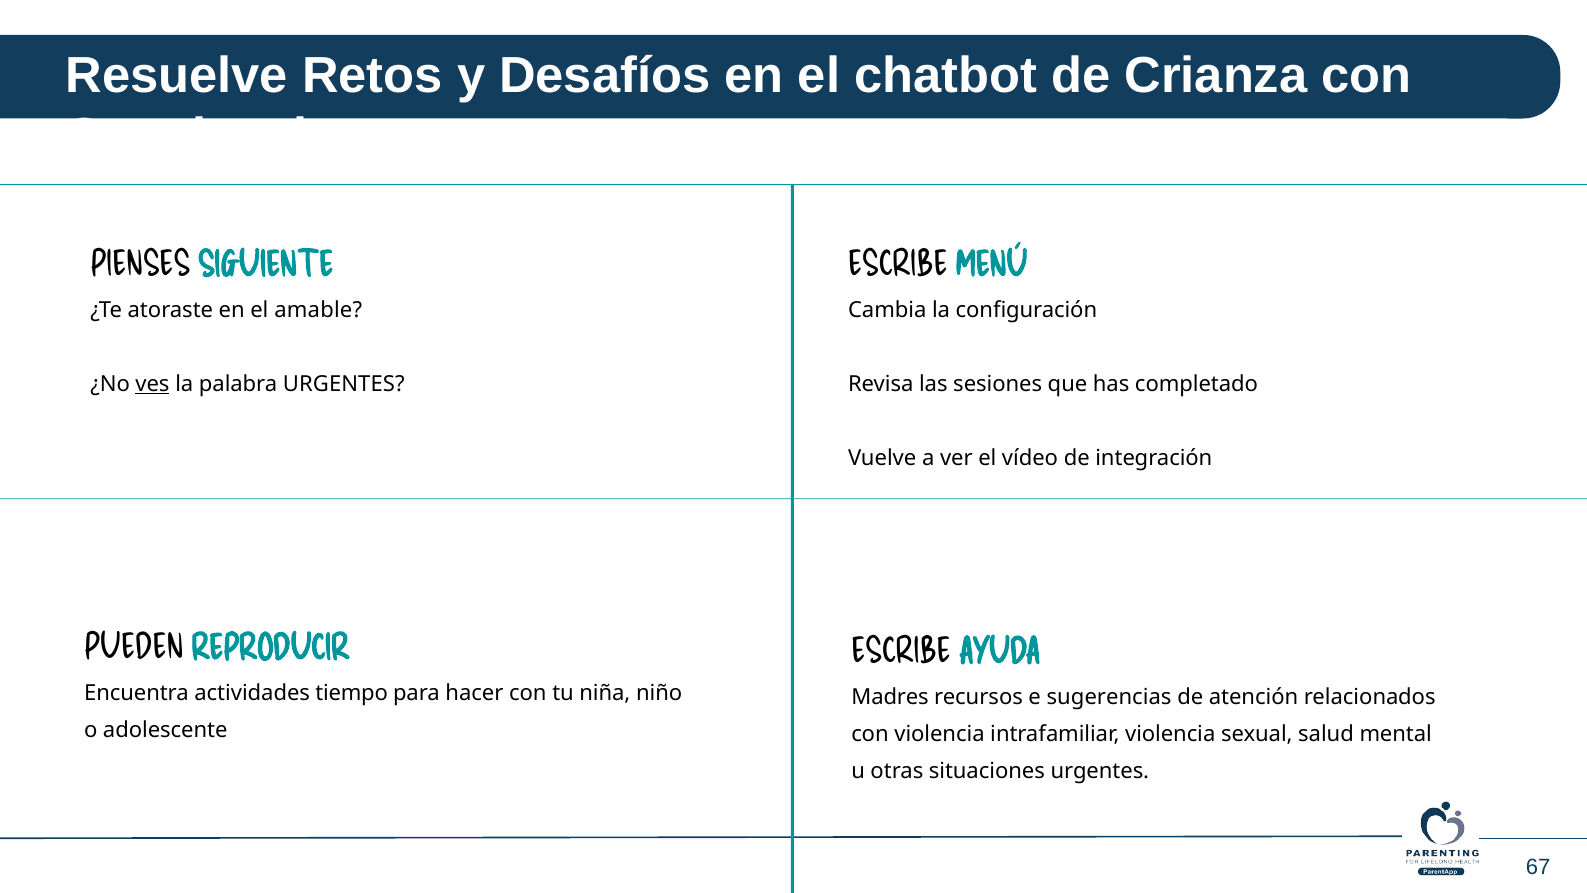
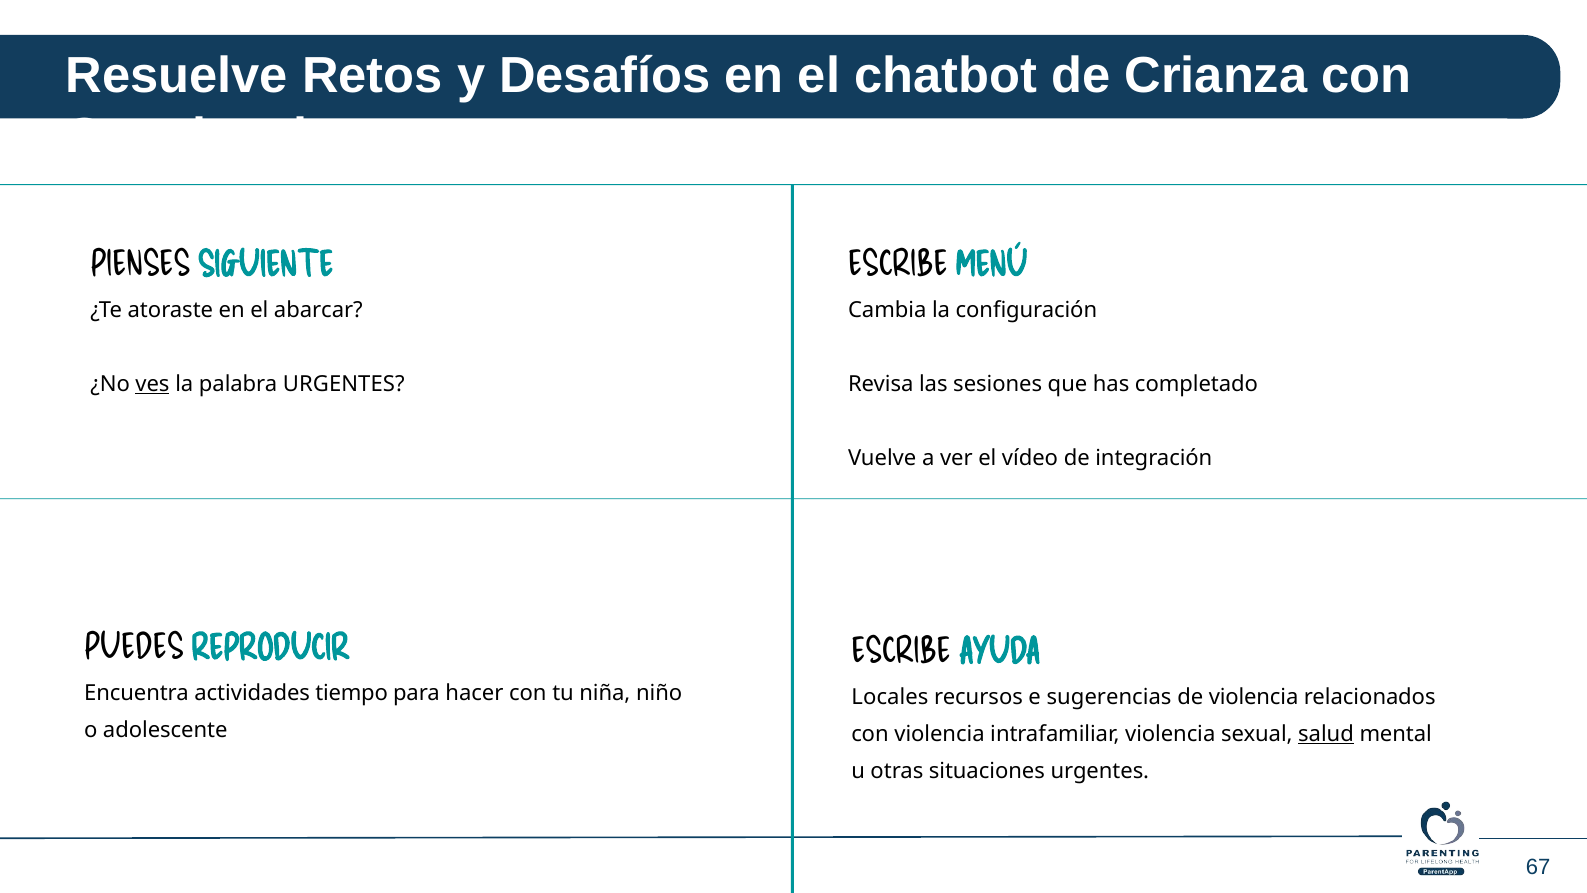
amable: amable -> abarcar (318, 310)
PUEDEN: PUEDEN -> PUEDES (134, 648)
Madres: Madres -> Locales (890, 697)
de atención: atención -> violencia (1254, 697)
salud underline: none -> present (1326, 734)
